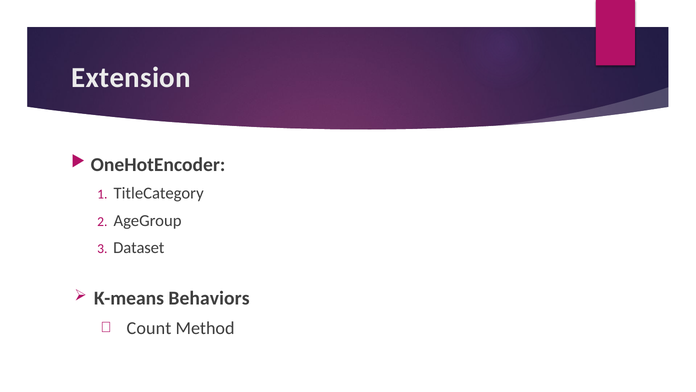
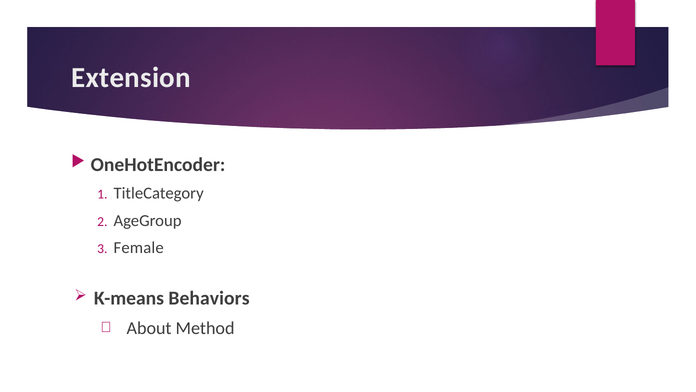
Dataset: Dataset -> Female (139, 248)
Count: Count -> About (149, 328)
